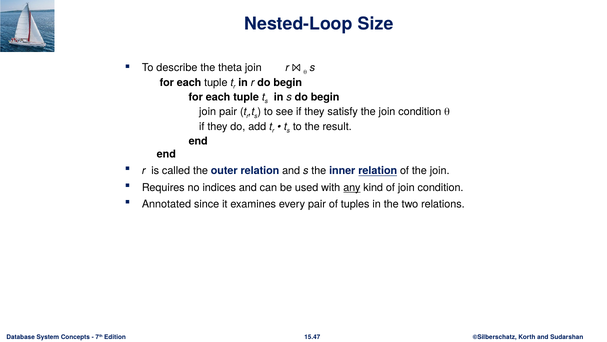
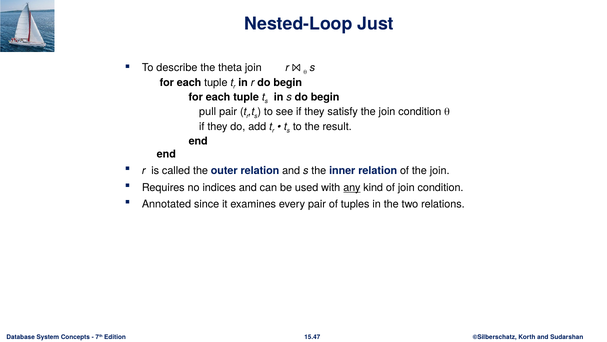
Size: Size -> Just (376, 24)
join: join -> pull (208, 112)
relation underline: present -> none (378, 171)
